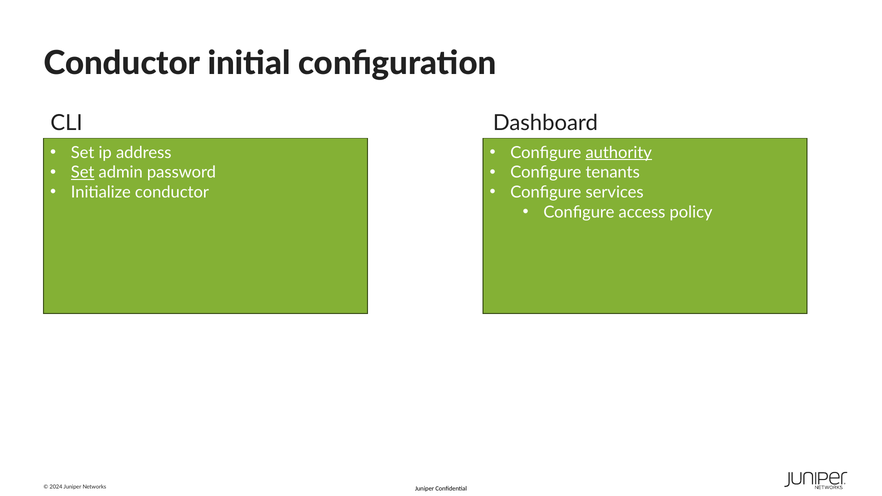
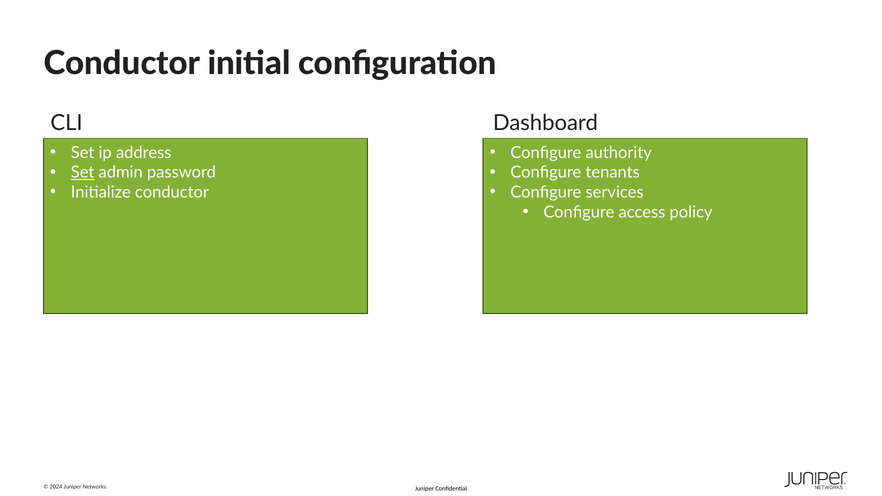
authority underline: present -> none (619, 153)
